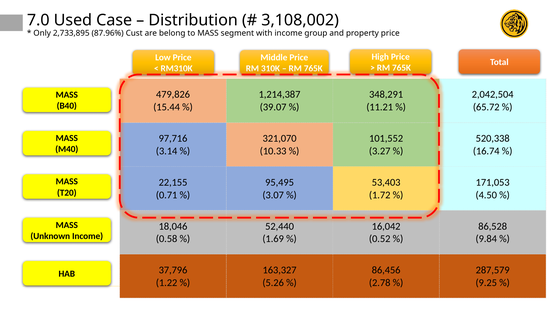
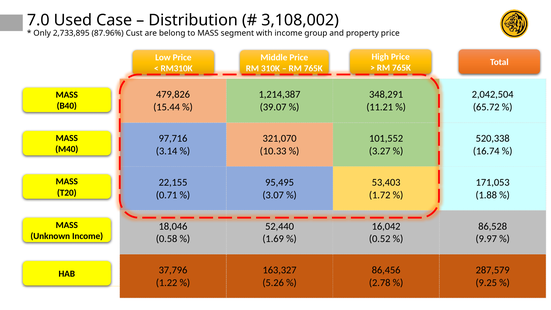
4.50: 4.50 -> 1.88 (486, 195)
9.84: 9.84 -> 9.97 (486, 239)
